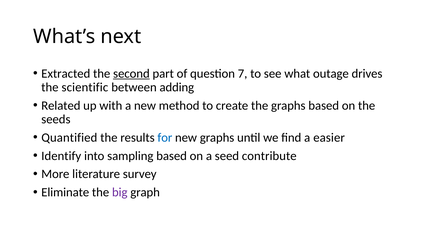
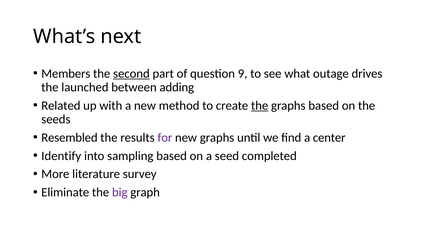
Extracted: Extracted -> Members (66, 74)
7: 7 -> 9 (243, 74)
scientific: scientific -> launched (85, 87)
the underline: none -> present (260, 105)
Quantified: Quantified -> Resembled (69, 137)
for colour: blue -> purple (165, 137)
easier: easier -> center (329, 137)
contribute: contribute -> completed (269, 156)
